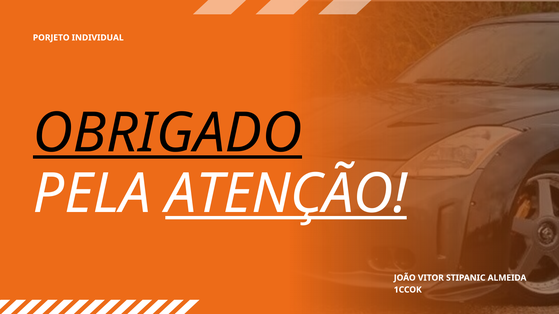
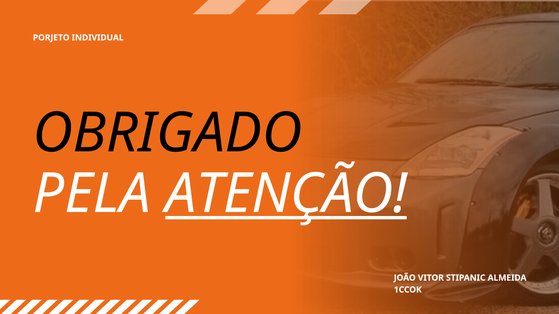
OBRIGADO underline: present -> none (167, 133)
